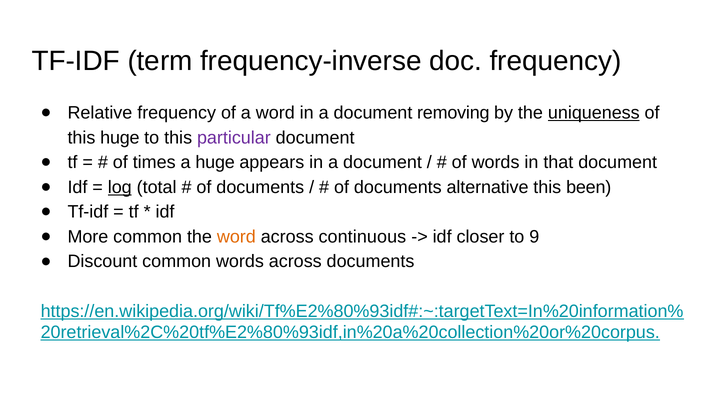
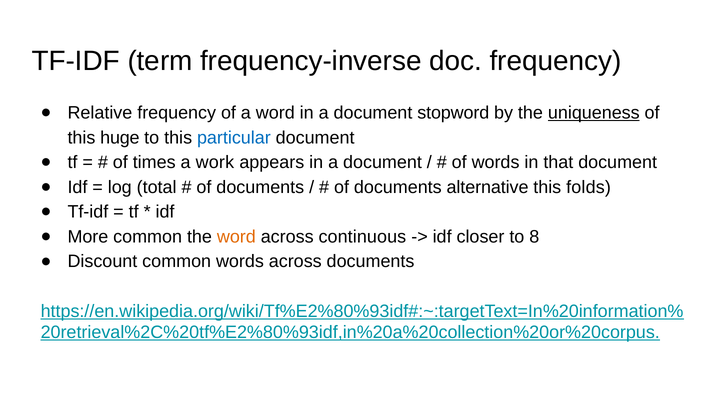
removing: removing -> stopword (453, 113)
particular colour: purple -> blue (234, 138)
a huge: huge -> work (215, 162)
log underline: present -> none (120, 187)
been: been -> folds (589, 187)
9: 9 -> 8 (534, 237)
